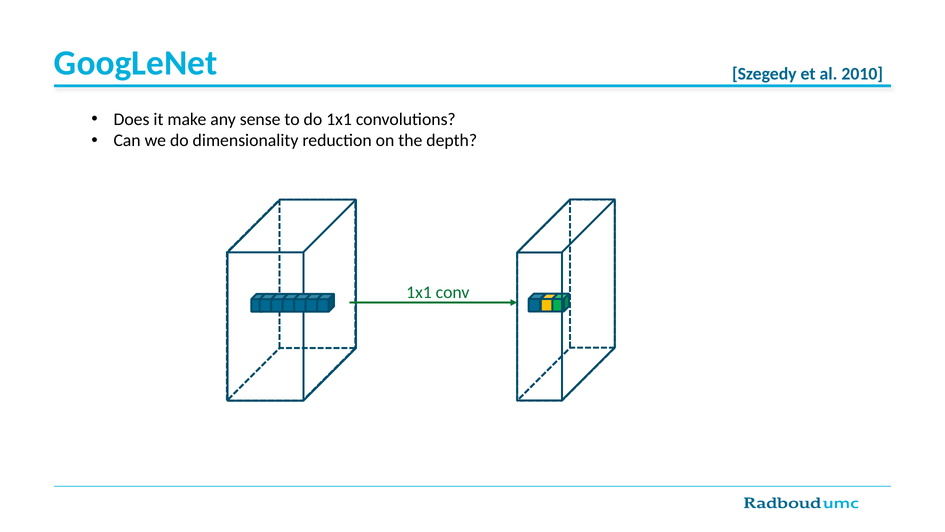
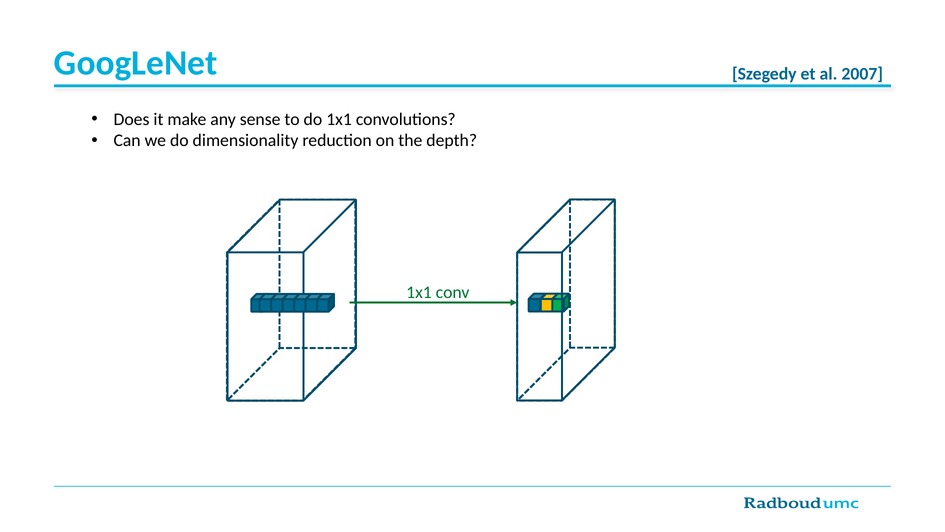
2010: 2010 -> 2007 (862, 74)
